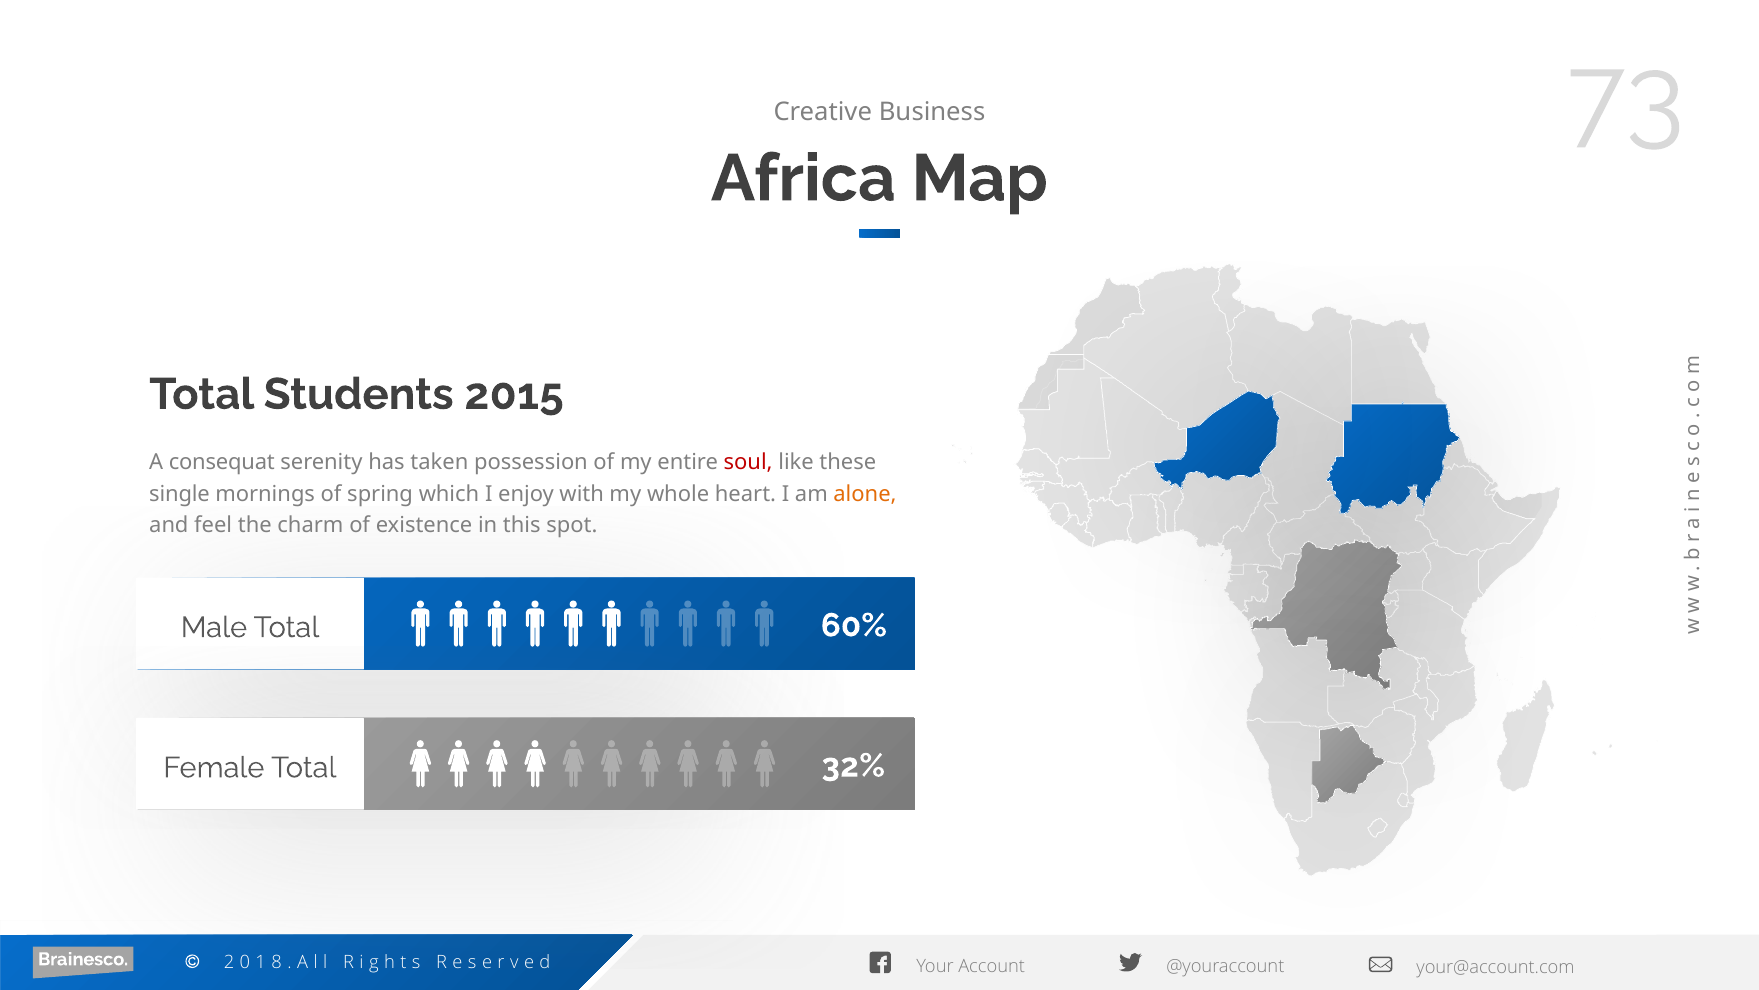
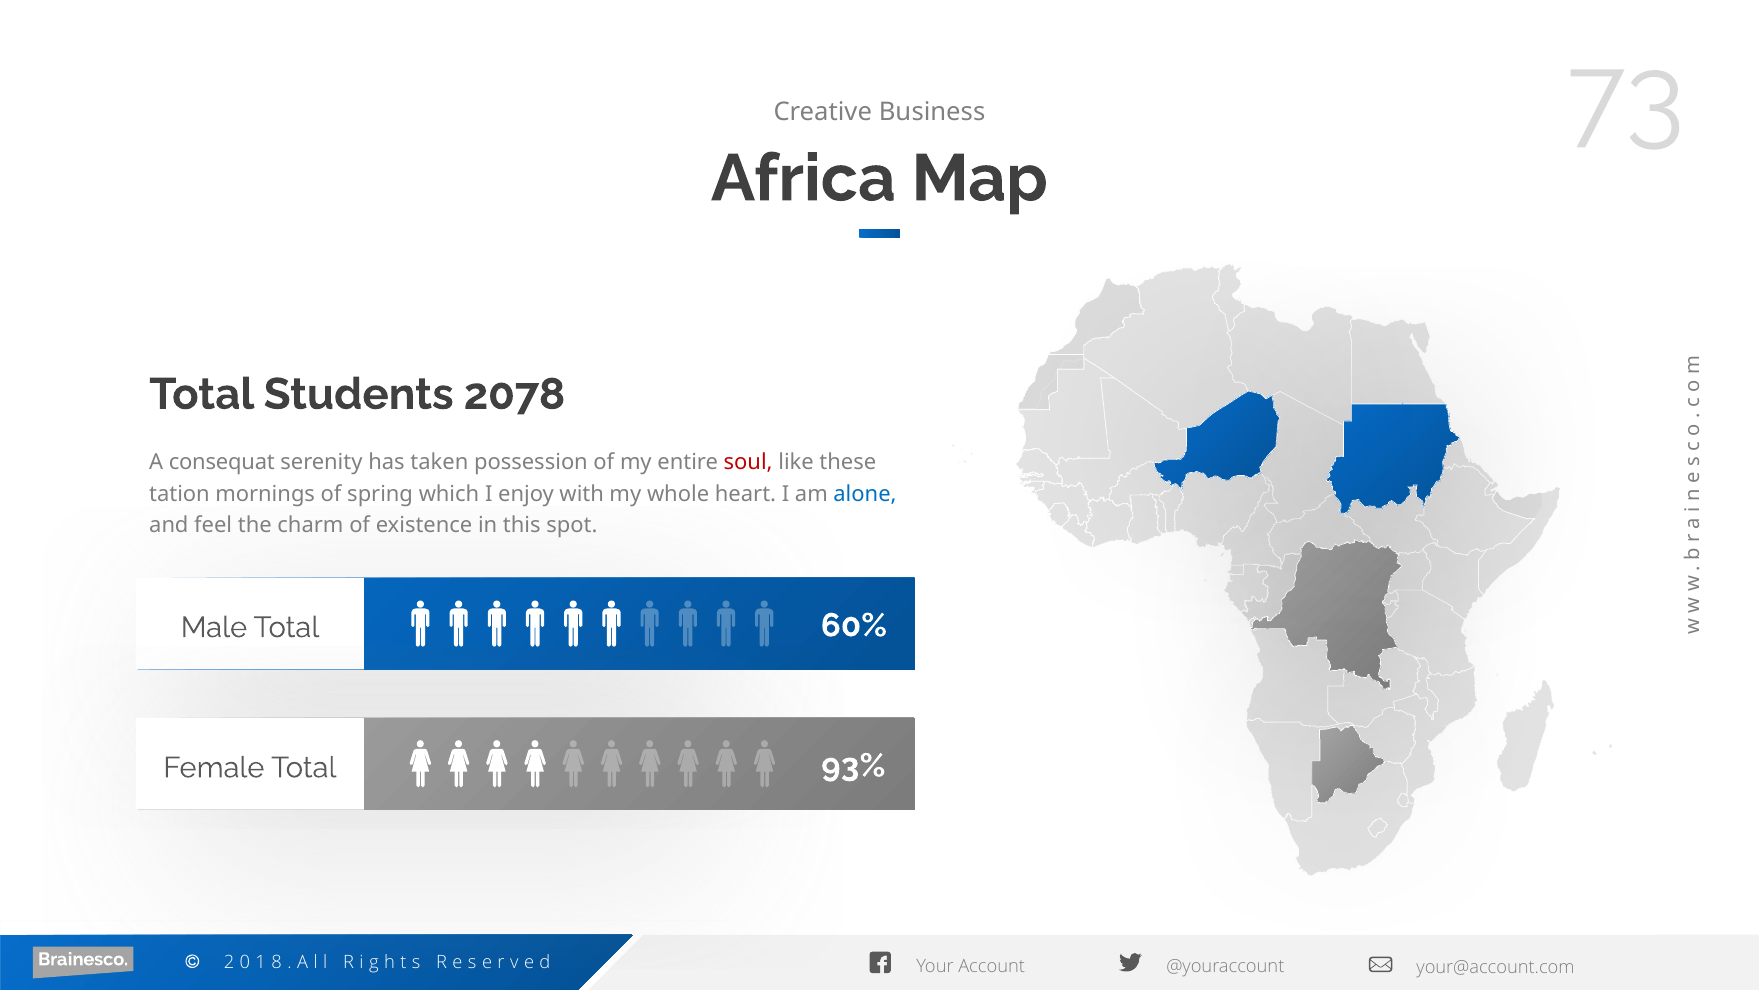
2015: 2015 -> 2078 (514, 394)
single: single -> tation (179, 494)
alone colour: orange -> blue (865, 494)
32%: 32% -> 93% (853, 765)
